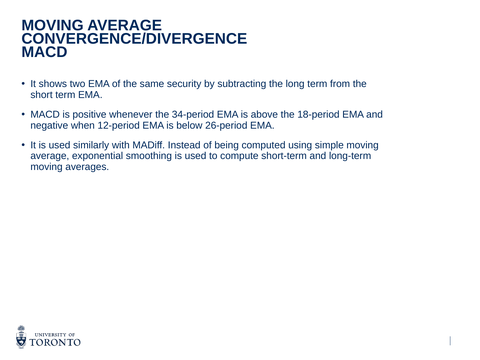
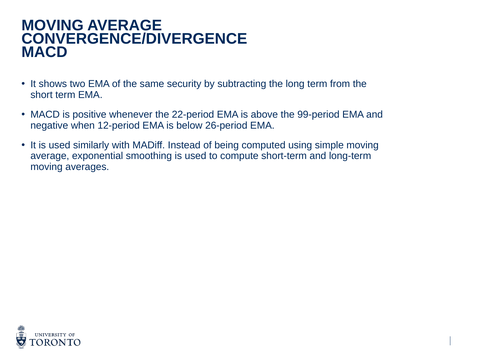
34-period: 34-period -> 22-period (193, 115)
18-period: 18-period -> 99-period (318, 115)
